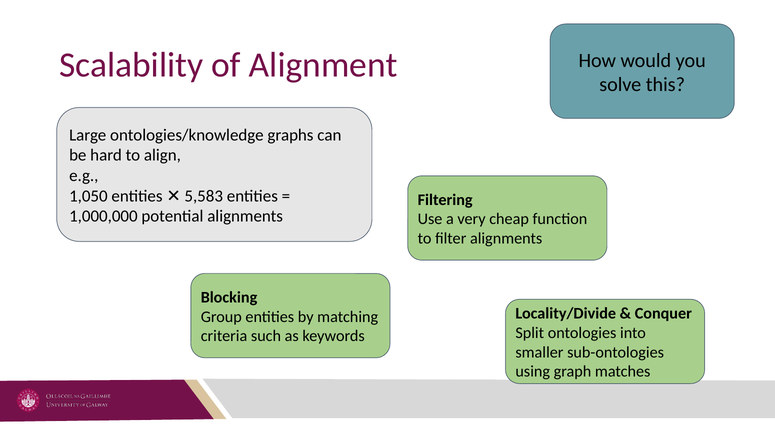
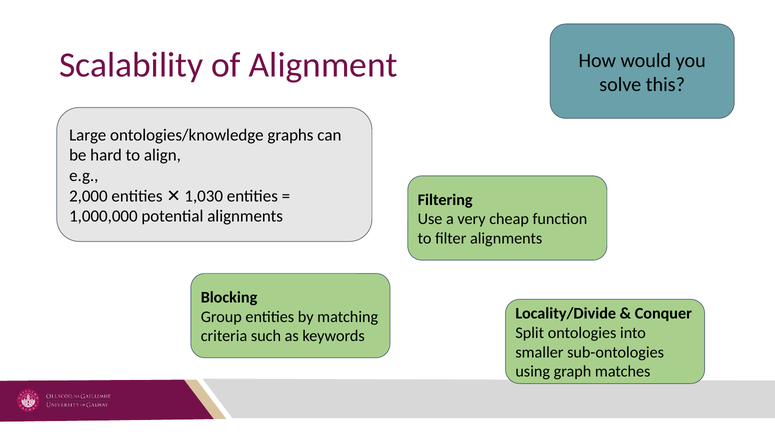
1,050: 1,050 -> 2,000 (88, 196)
5,583: 5,583 -> 1,030 (204, 196)
